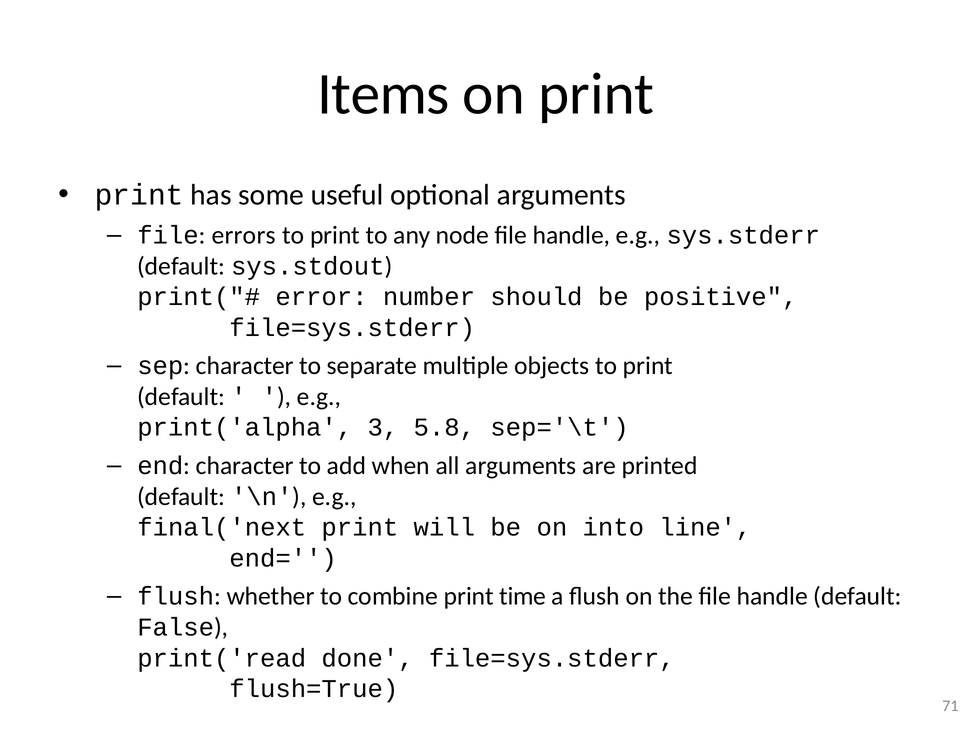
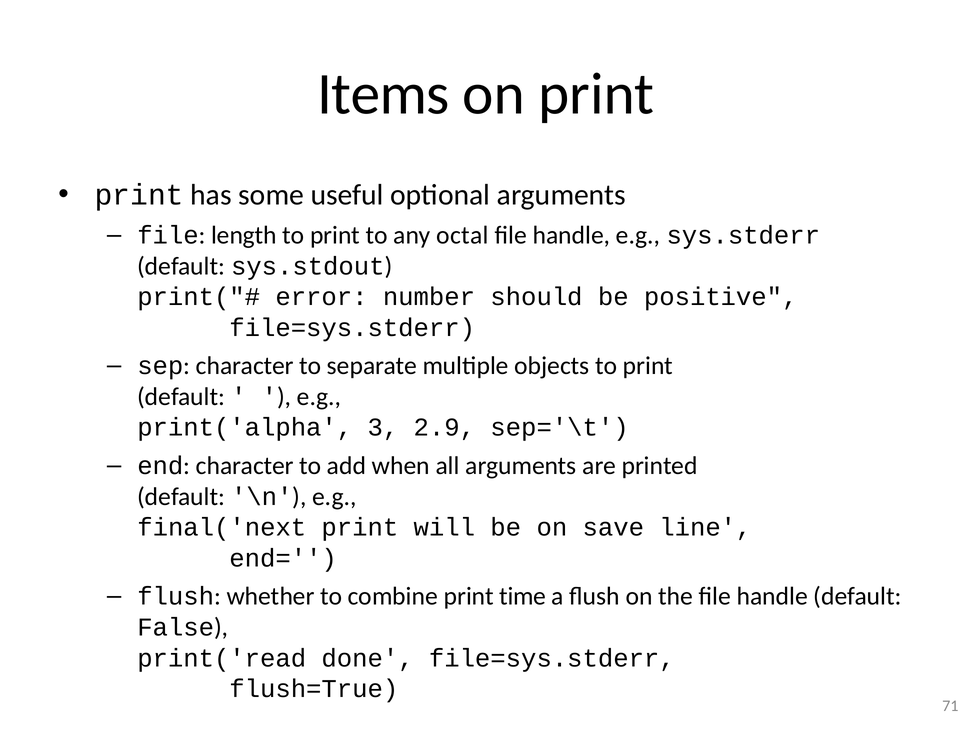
errors: errors -> length (244, 235)
node: node -> octal (462, 235)
5.8: 5.8 -> 2.9 (444, 428)
into: into -> save (613, 527)
